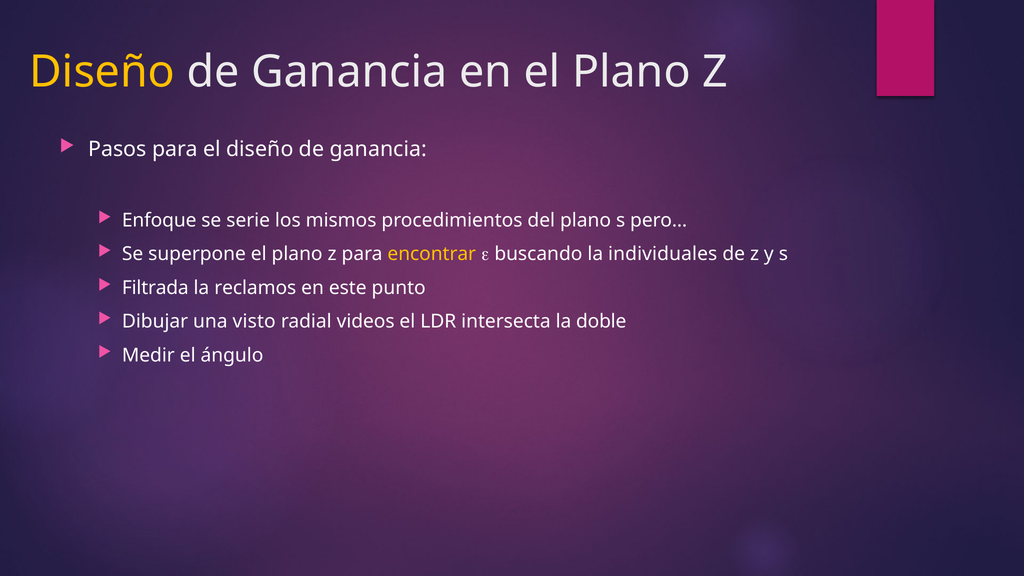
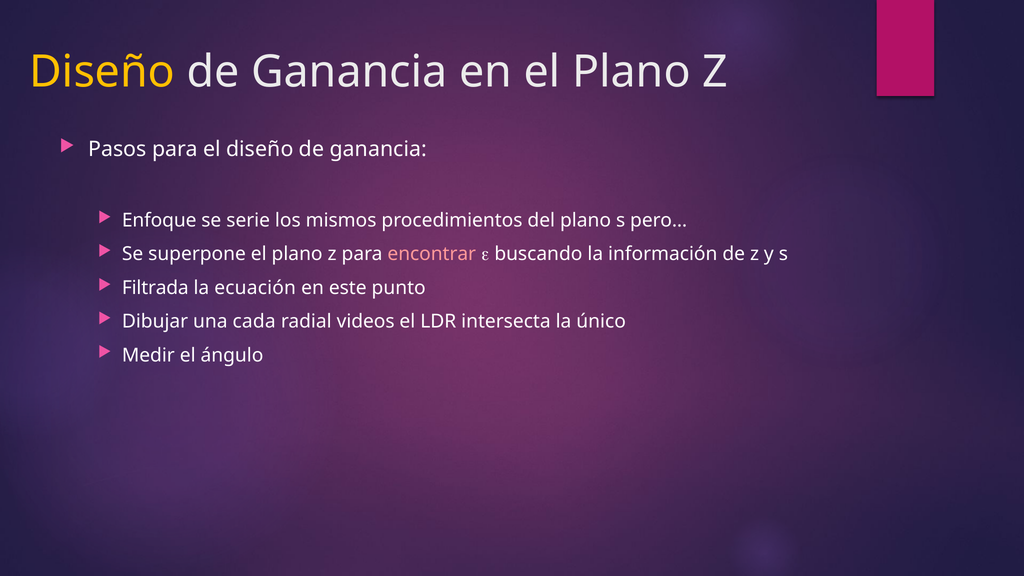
encontrar colour: yellow -> pink (432, 254)
individuales: individuales -> información (663, 254)
reclamos: reclamos -> ecuación (255, 288)
visto: visto -> cada (254, 321)
doble: doble -> único (601, 321)
